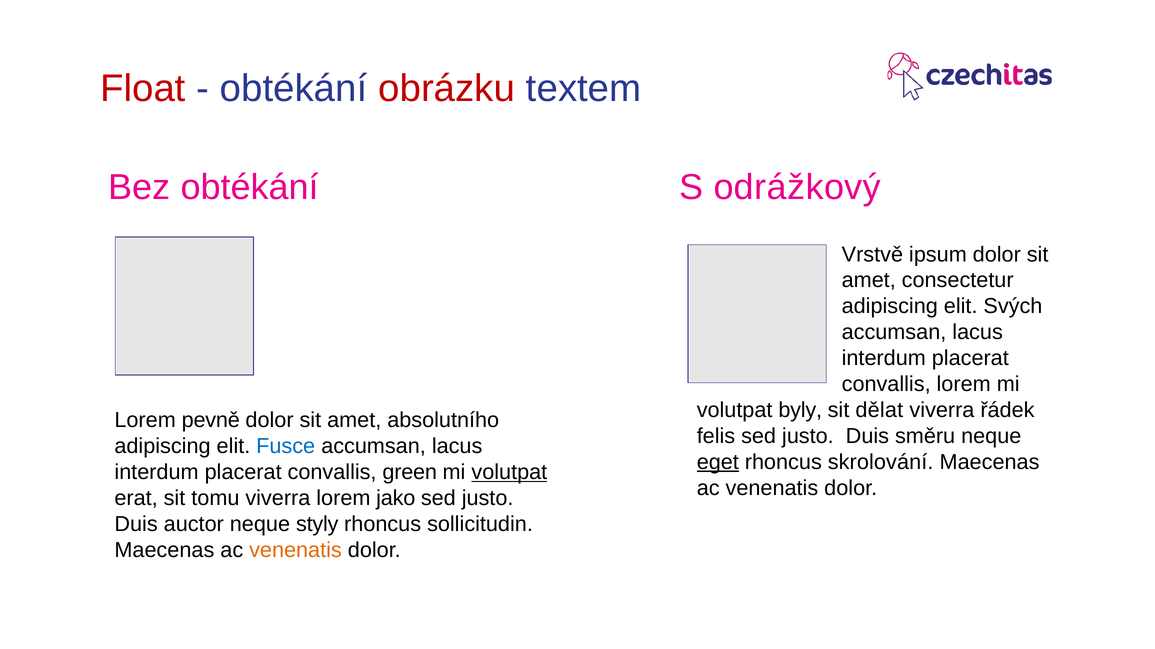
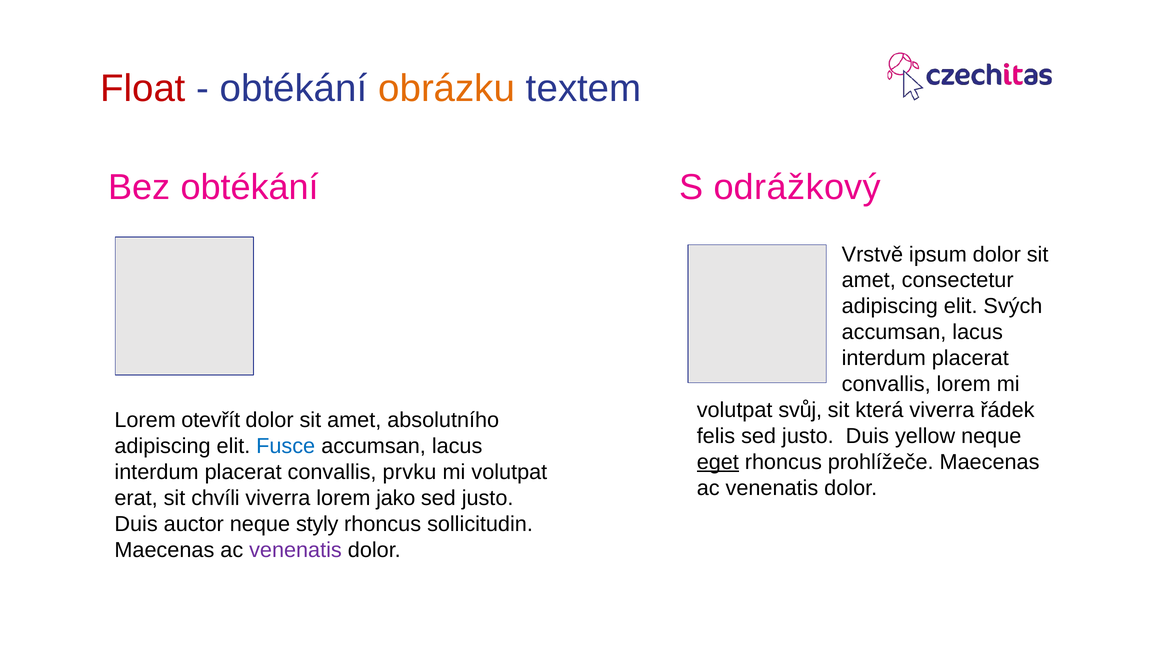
obrázku colour: red -> orange (447, 89)
byly: byly -> svůj (800, 411)
dělat: dělat -> která (879, 411)
pevně: pevně -> otevřít (211, 421)
směru: směru -> yellow (925, 437)
skrolování: skrolování -> prohlížeče (881, 463)
green: green -> prvku (409, 473)
volutpat underline: present -> none (509, 473)
tomu: tomu -> chvíli (215, 499)
venenatis colour: orange -> purple (295, 551)
